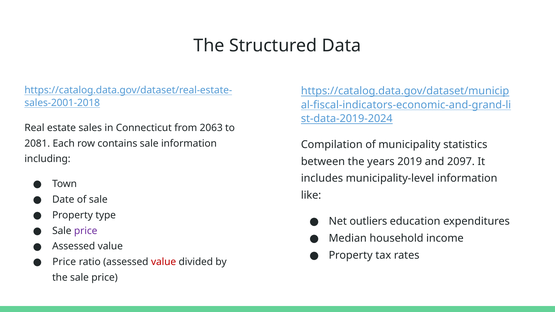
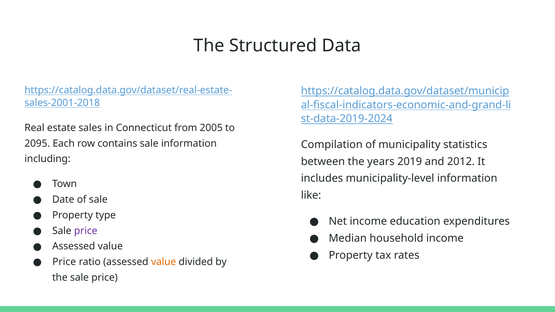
2063: 2063 -> 2005 (211, 128)
2081: 2081 -> 2095 (37, 143)
2097: 2097 -> 2012 (461, 162)
Net outliers: outliers -> income (368, 222)
value colour: red -> orange (164, 262)
